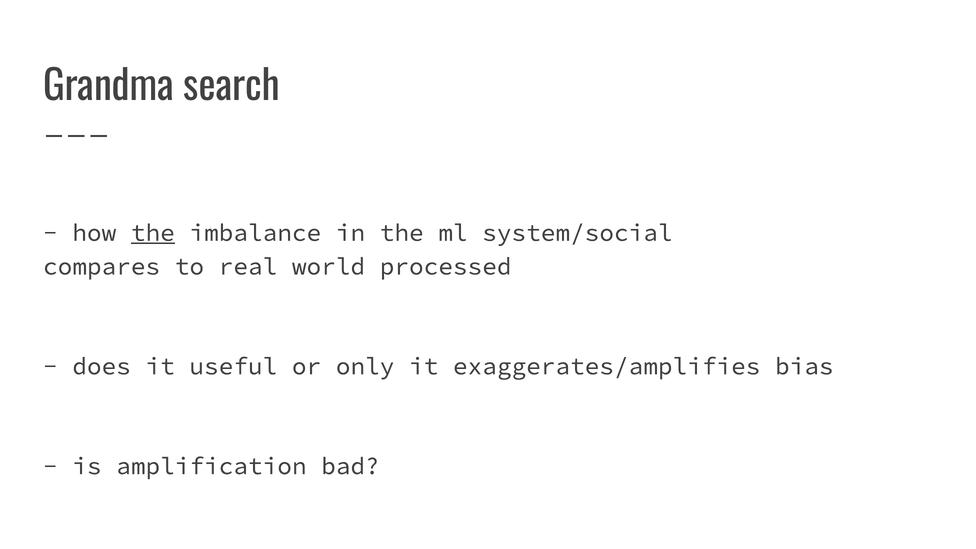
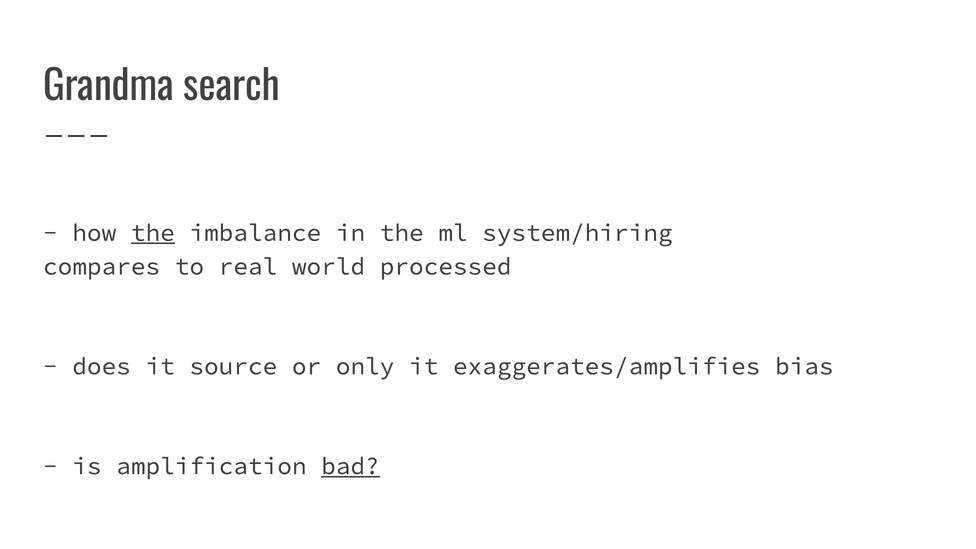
system/social: system/social -> system/hiring (577, 233)
useful: useful -> source (233, 366)
bad underline: none -> present (350, 466)
